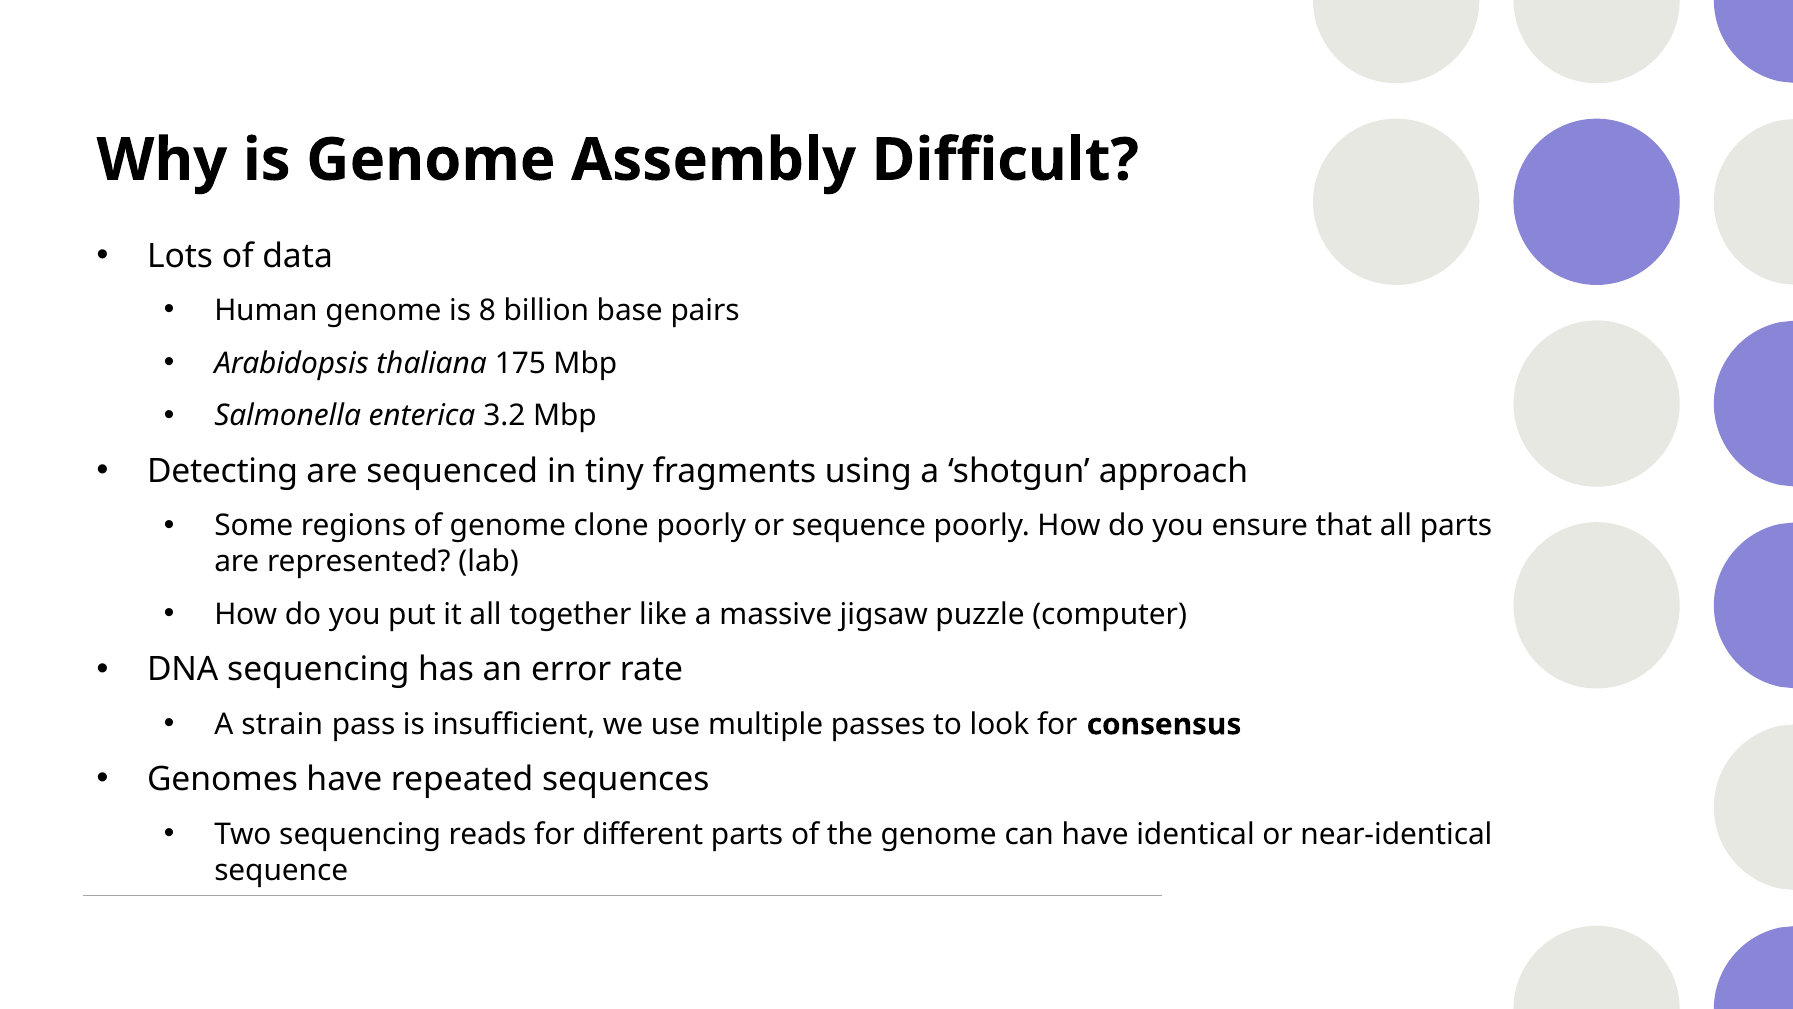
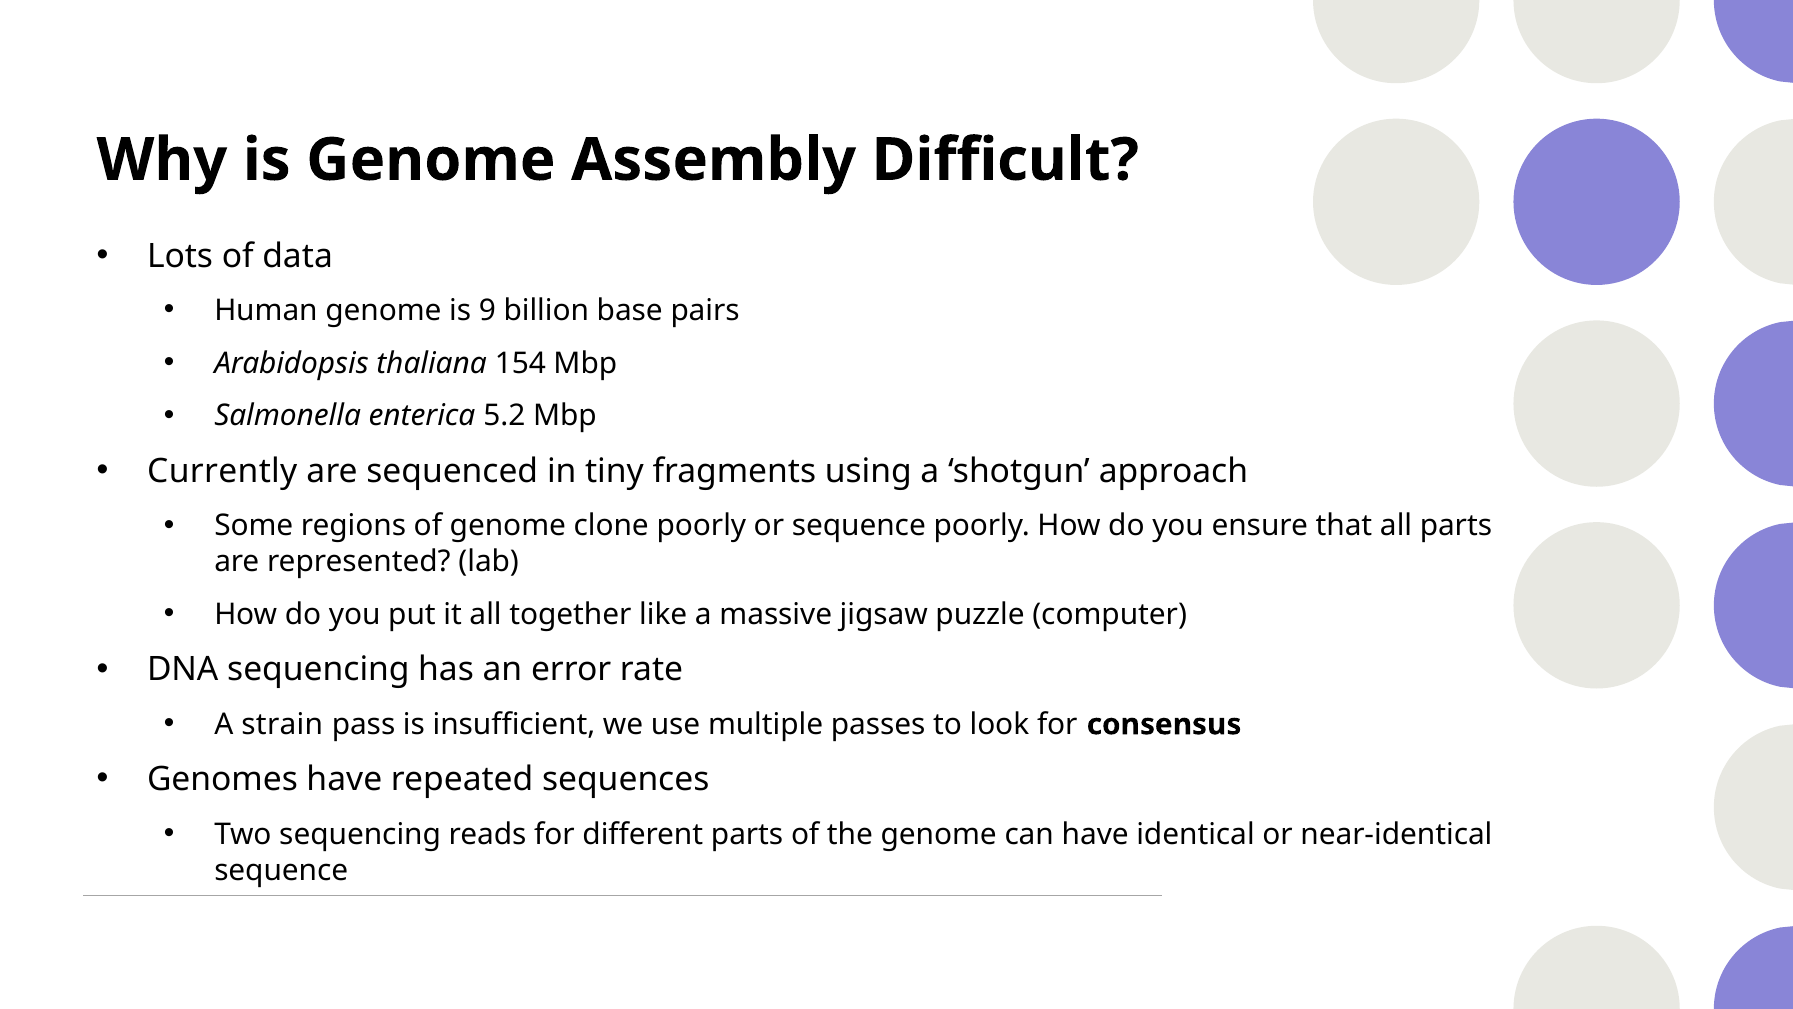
8: 8 -> 9 (487, 311)
175: 175 -> 154 (520, 363)
3.2: 3.2 -> 5.2 (504, 416)
Detecting: Detecting -> Currently (222, 471)
